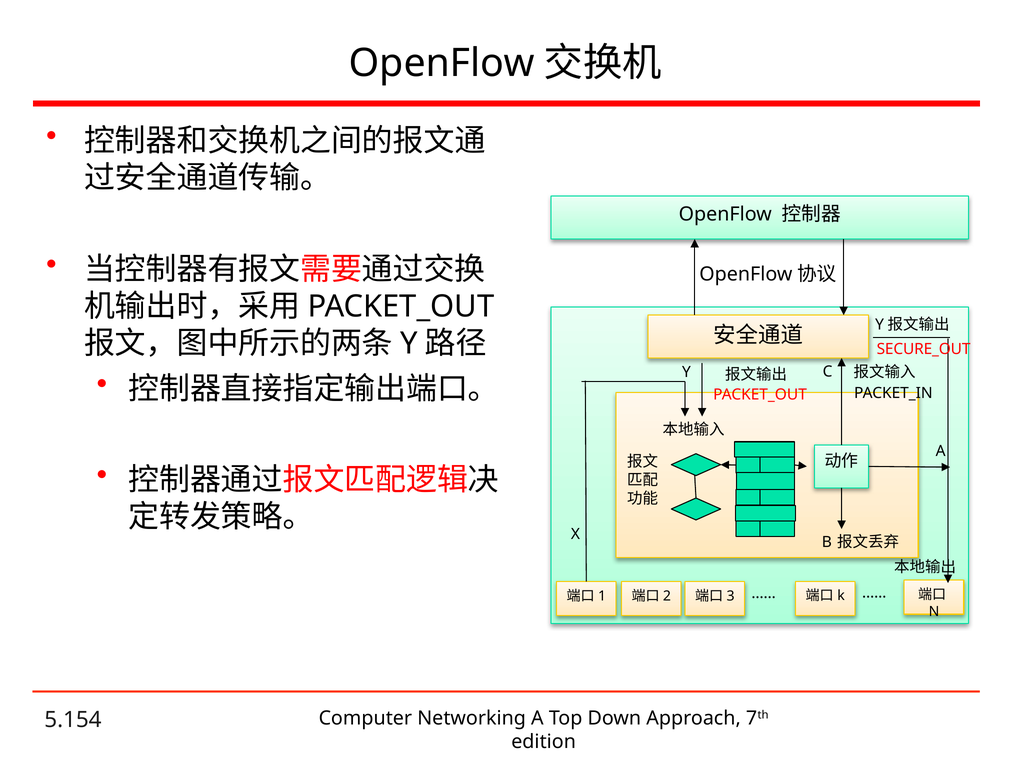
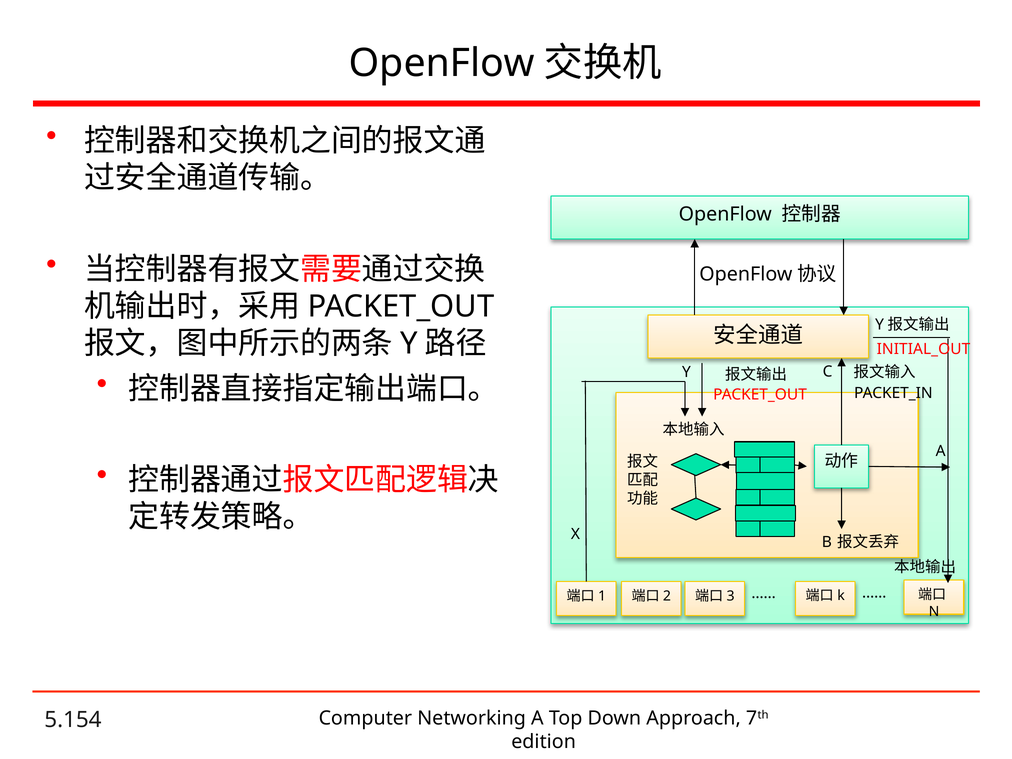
SECURE_OUT: SECURE_OUT -> INITIAL_OUT (923, 349)
